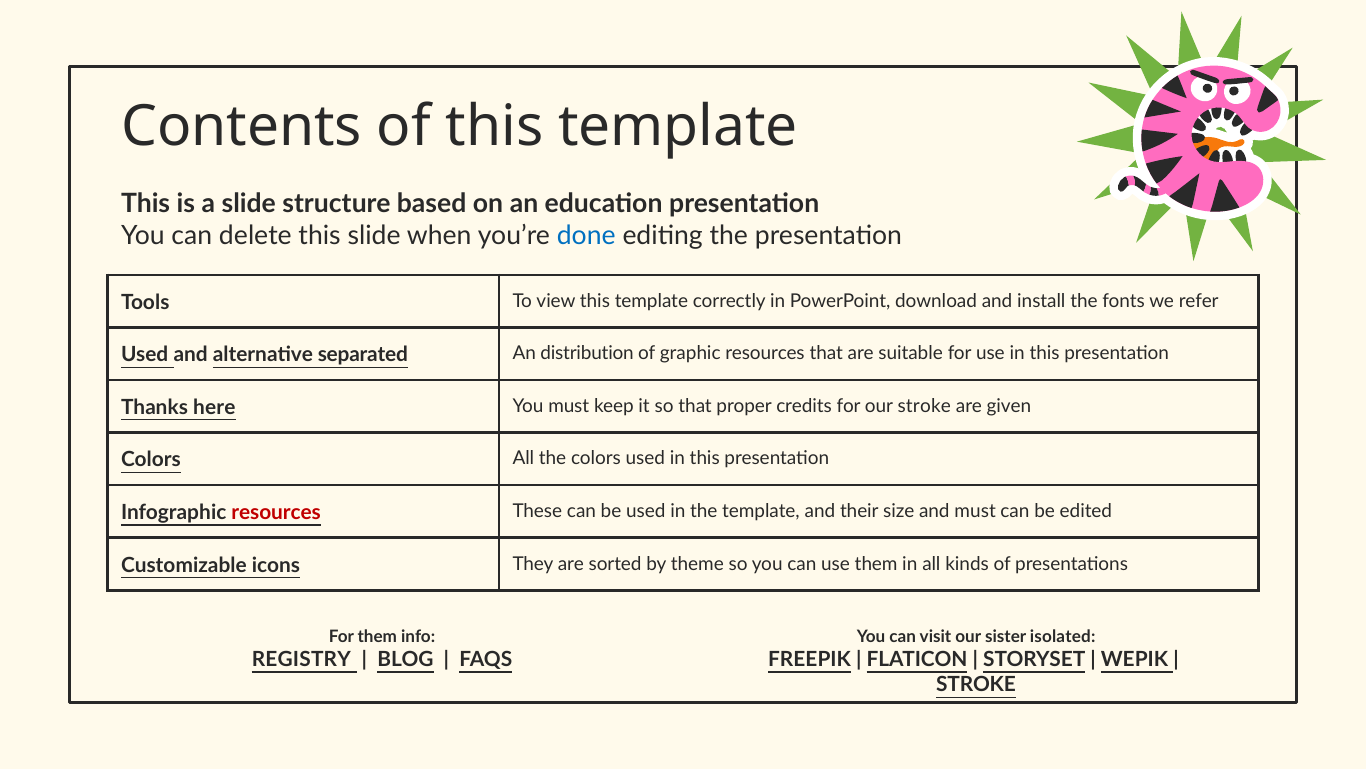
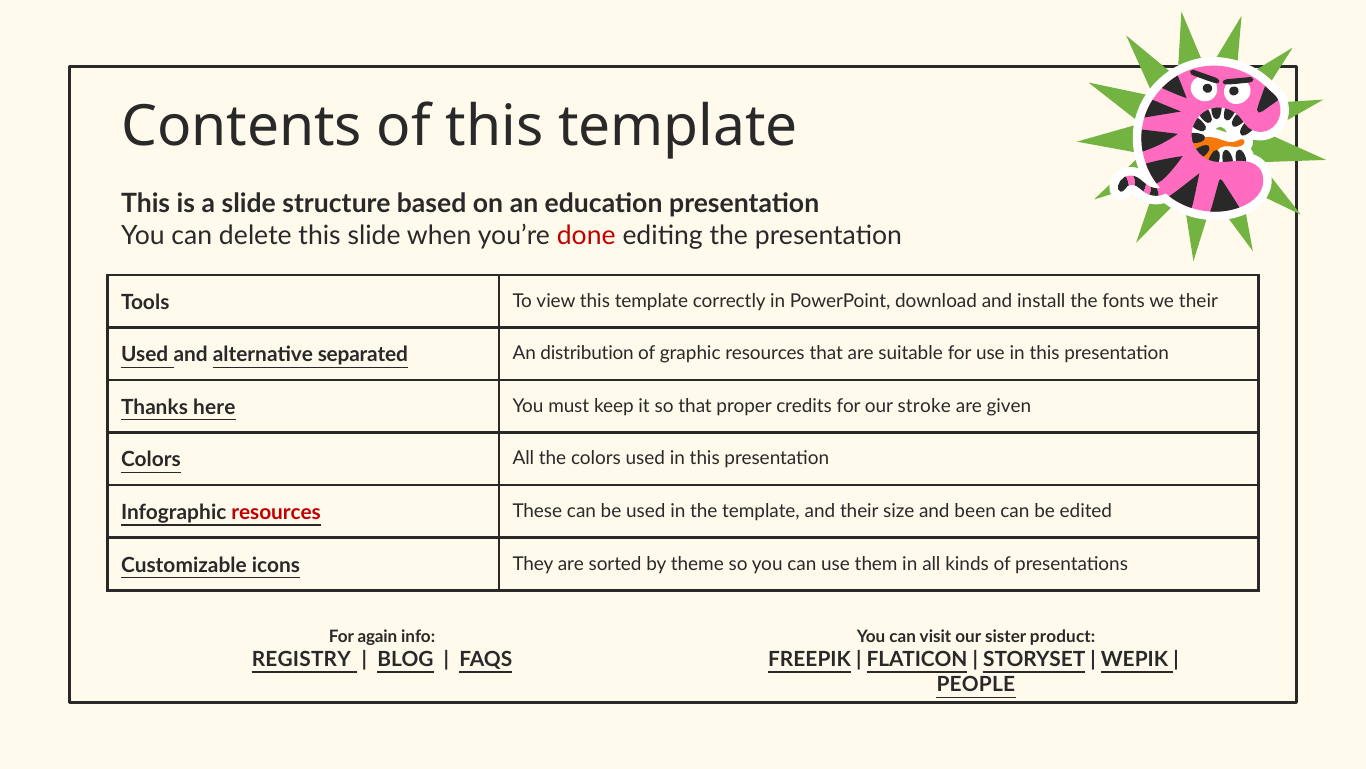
done colour: blue -> red (586, 235)
we refer: refer -> their (1198, 301)
and must: must -> been (975, 511)
For them: them -> again (377, 636)
isolated: isolated -> product (1063, 636)
STROKE: STROKE -> PEOPLE (976, 684)
